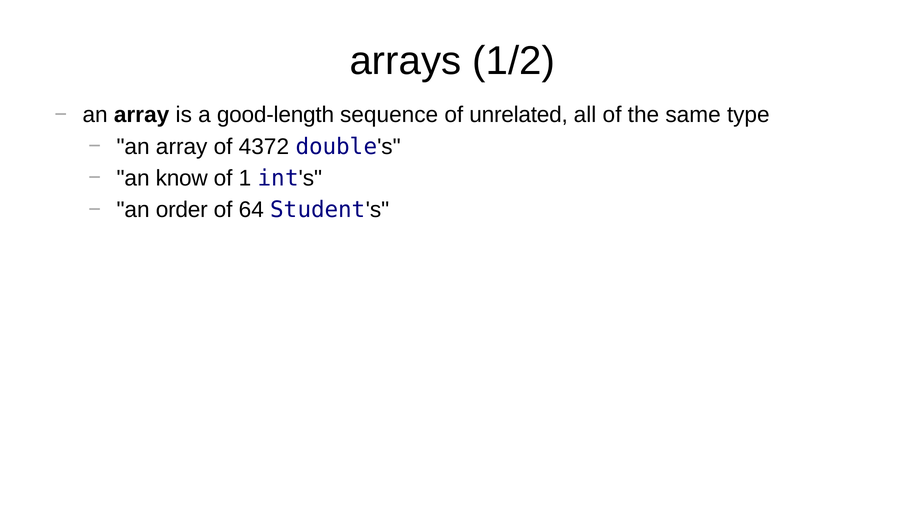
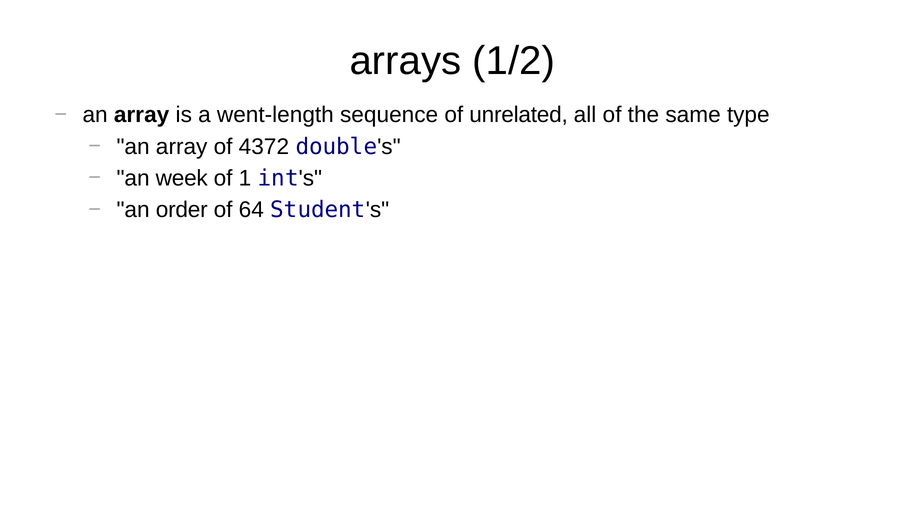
good-length: good-length -> went-length (275, 115)
know: know -> week (182, 178)
